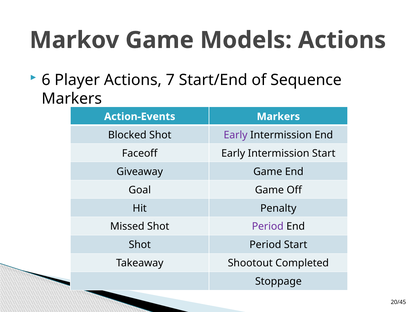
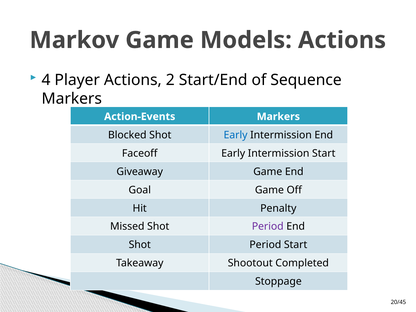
6: 6 -> 4 (46, 80)
7: 7 -> 2 (170, 80)
Early colour: purple -> blue (236, 135)
